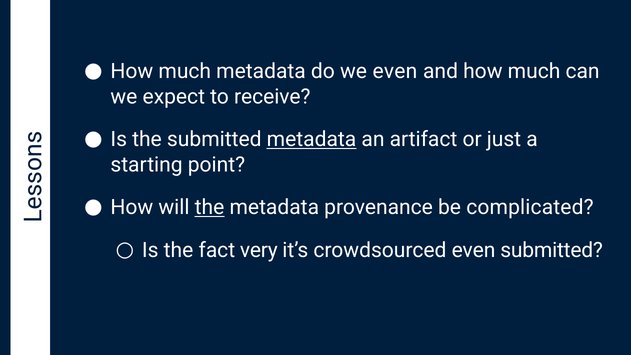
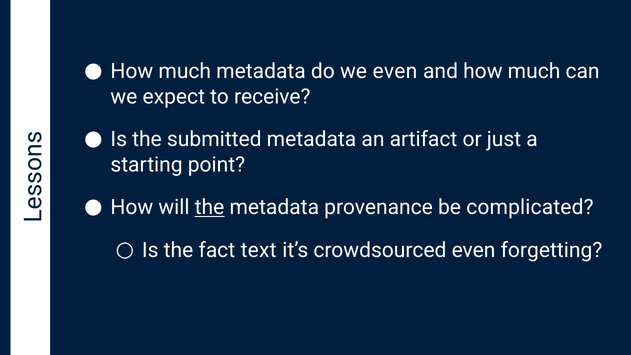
metadata underline: present -> none (311, 140)
very: very -> text (259, 250)
even submitted: submitted -> forgetting (551, 250)
